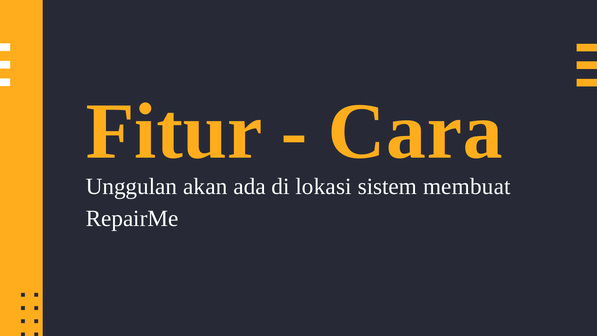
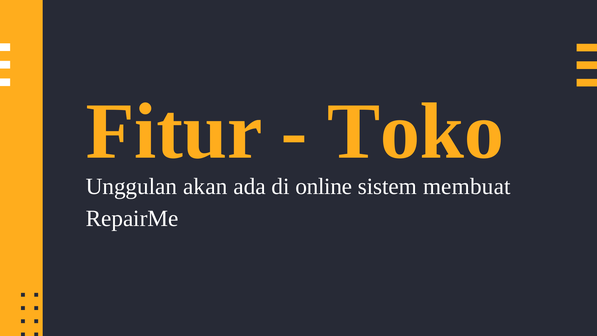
Cara: Cara -> Toko (416, 131)
lokasi: lokasi -> online (324, 186)
